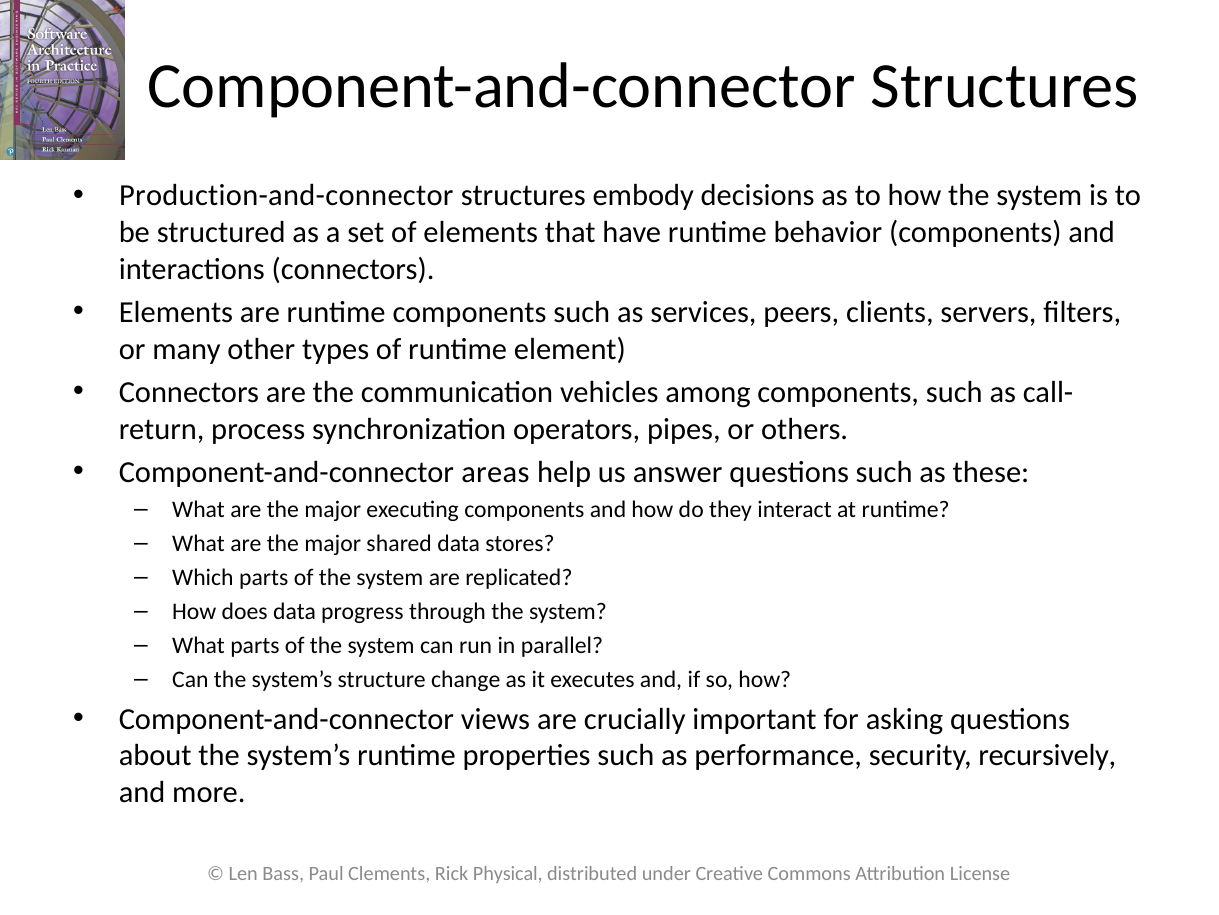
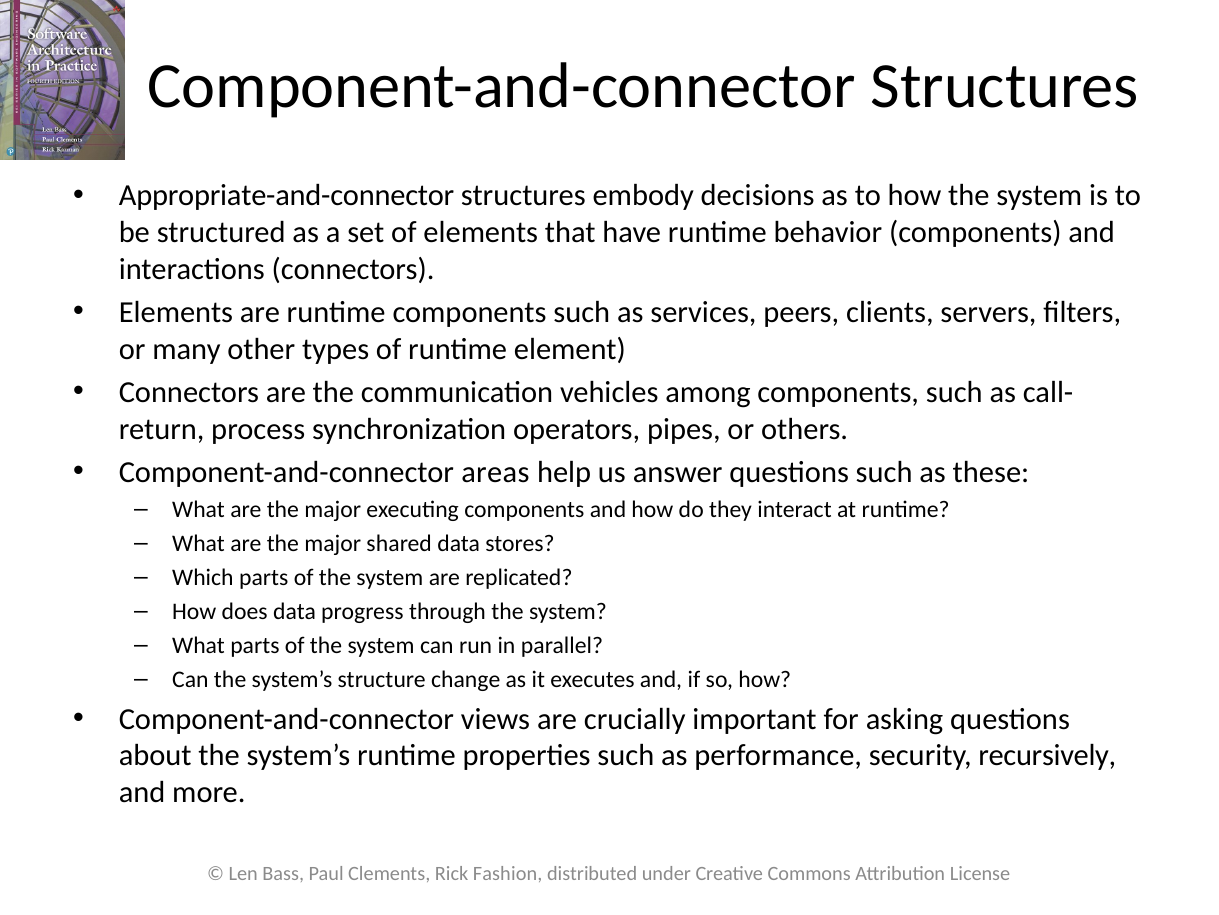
Production-and-connector: Production-and-connector -> Appropriate-and-connector (287, 196)
Physical: Physical -> Fashion (508, 873)
